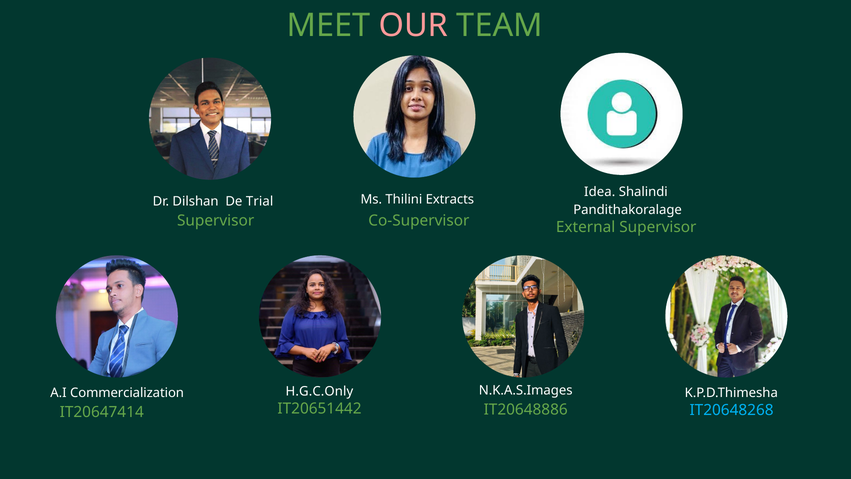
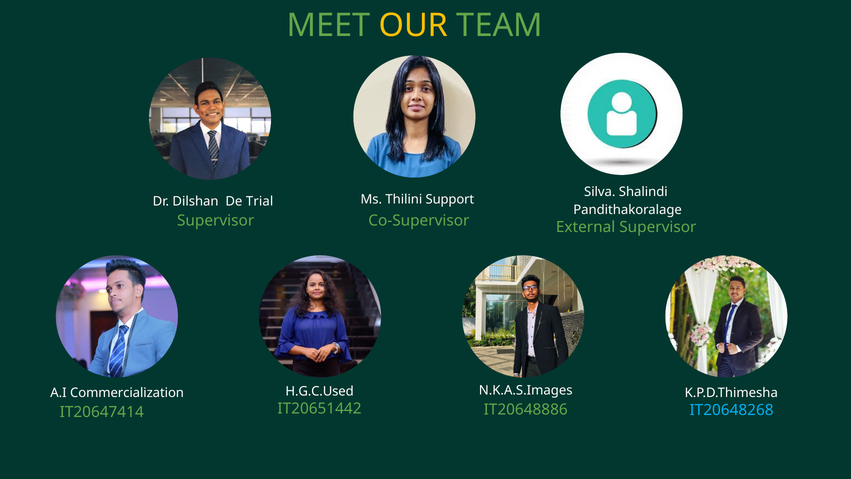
OUR colour: pink -> yellow (413, 25)
Idea: Idea -> Silva (600, 192)
Extracts: Extracts -> Support (450, 199)
H.G.C.Only: H.G.C.Only -> H.G.C.Used (320, 391)
